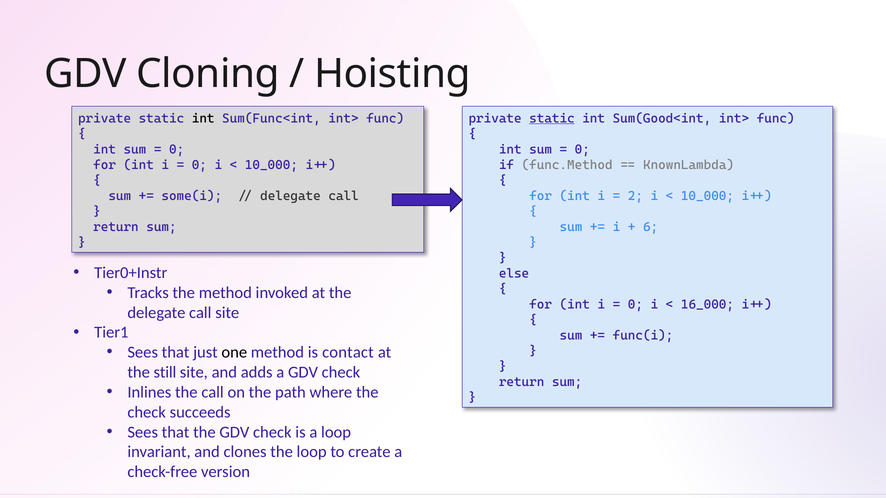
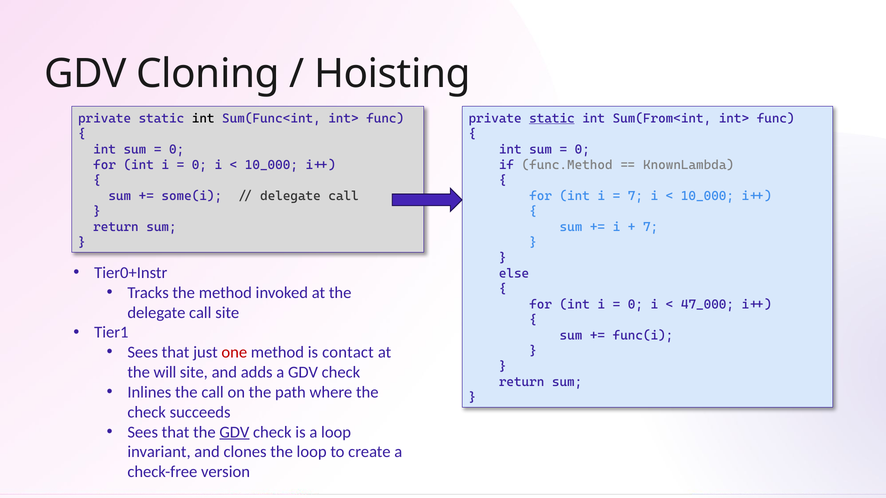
Sum(Good<int: Sum(Good<int -> Sum(From<int (662, 118)
2: 2 -> 7 (635, 196)
6: 6 -> 7 (651, 227)
16_000: 16_000 -> 47_000 (707, 305)
one colour: black -> red (234, 353)
still: still -> will (165, 373)
GDV underline: none -> present (234, 432)
